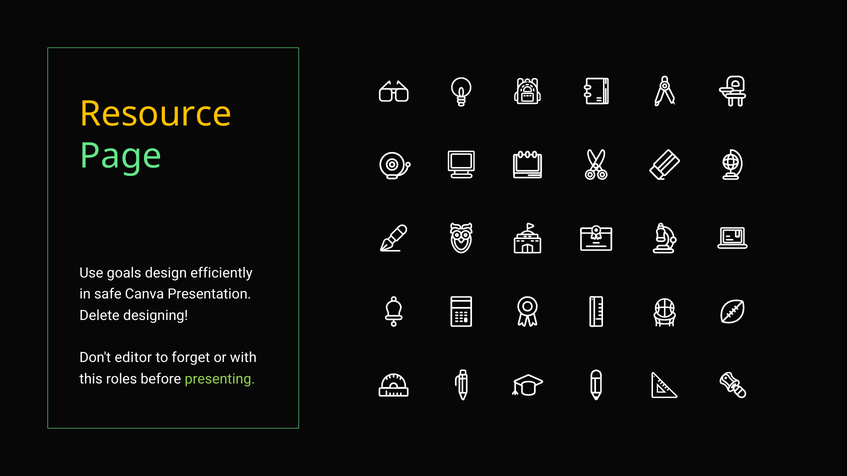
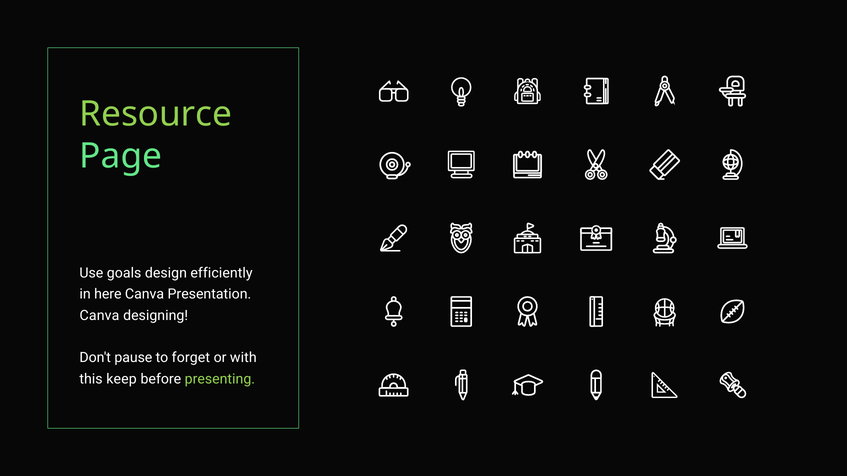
Resource colour: yellow -> light green (156, 114)
safe: safe -> here (108, 295)
Delete: Delete -> Canva (99, 316)
editor: editor -> pause (133, 358)
roles: roles -> keep (122, 379)
